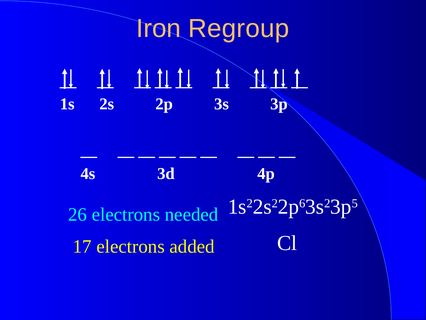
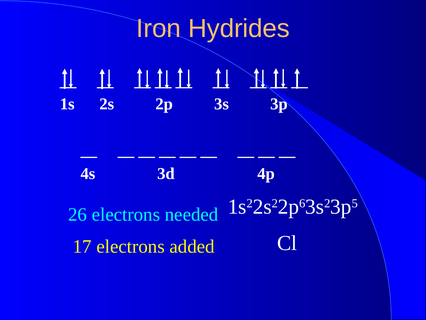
Regroup: Regroup -> Hydrides (239, 28)
